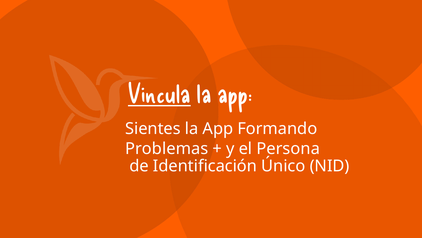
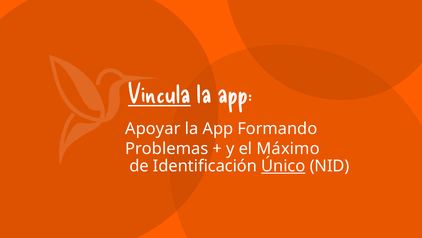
Sientes: Sientes -> Apoyar (153, 129)
Persona: Persona -> Máximo (288, 148)
Único underline: none -> present (283, 166)
